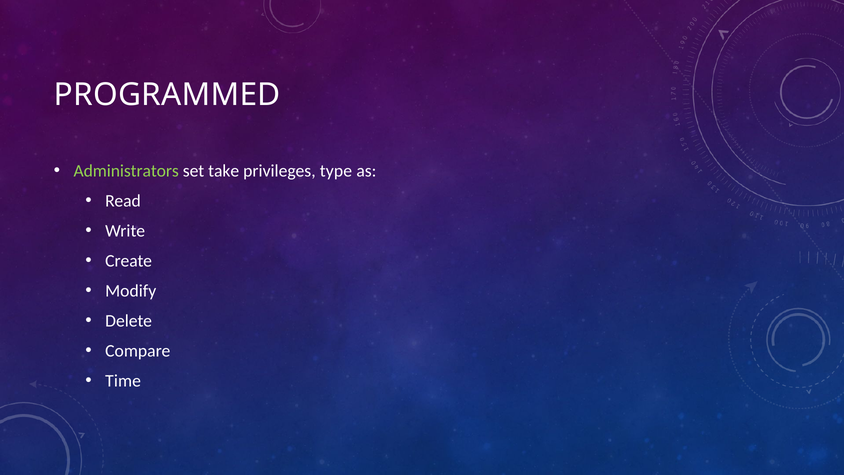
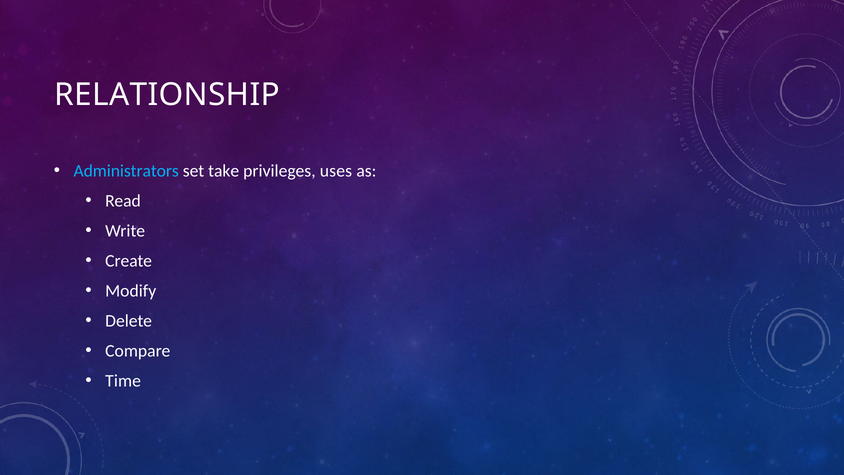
PROGRAMMED: PROGRAMMED -> RELATIONSHIP (167, 95)
Administrators colour: light green -> light blue (126, 171)
type: type -> uses (336, 171)
